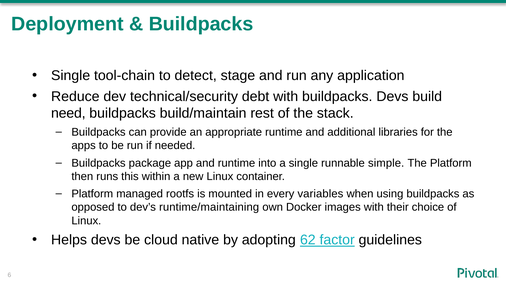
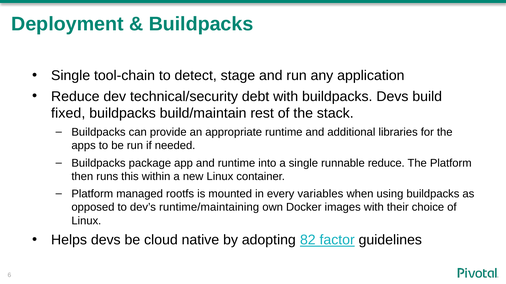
need: need -> fixed (68, 113)
runnable simple: simple -> reduce (386, 163)
62: 62 -> 82 (308, 241)
